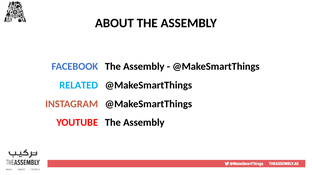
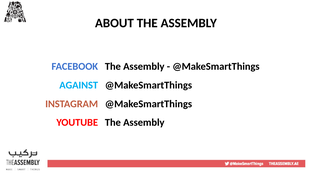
RELATED: RELATED -> AGAINST (79, 85)
